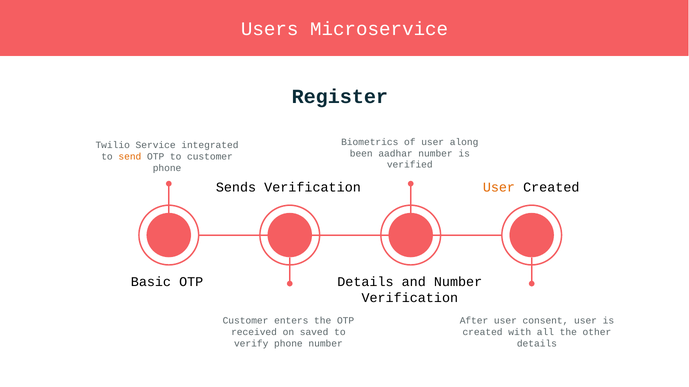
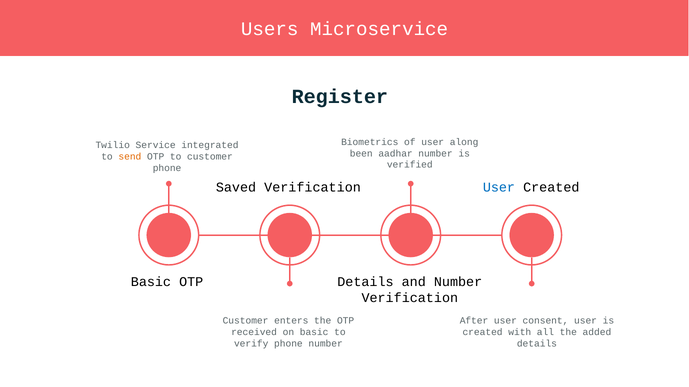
Sends: Sends -> Saved (236, 188)
User colour: orange -> blue (499, 188)
on saved: saved -> basic (314, 332)
other: other -> added (597, 332)
